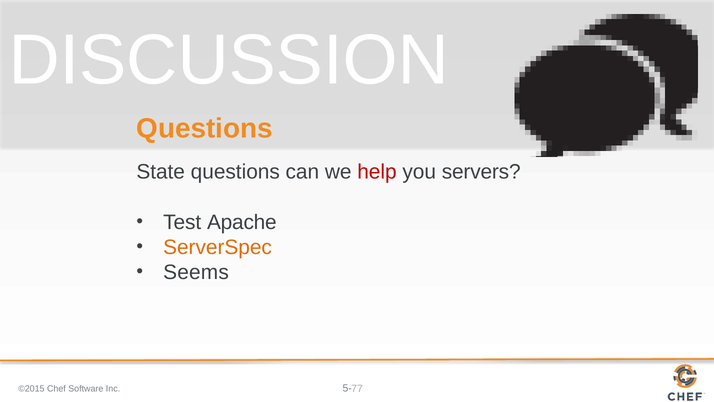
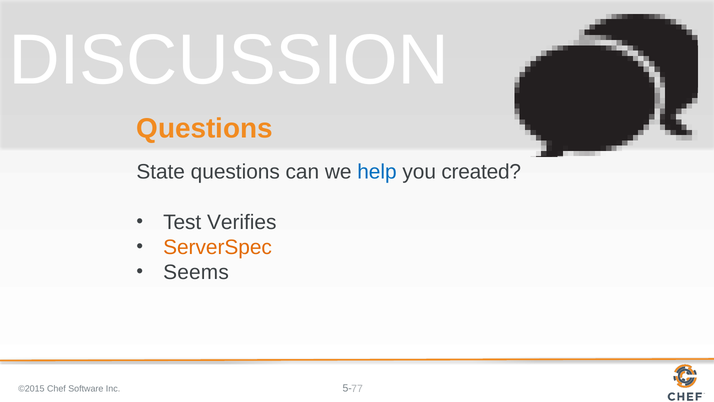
help colour: red -> blue (377, 172)
servers: servers -> created (481, 172)
Apache: Apache -> Verifies (242, 222)
